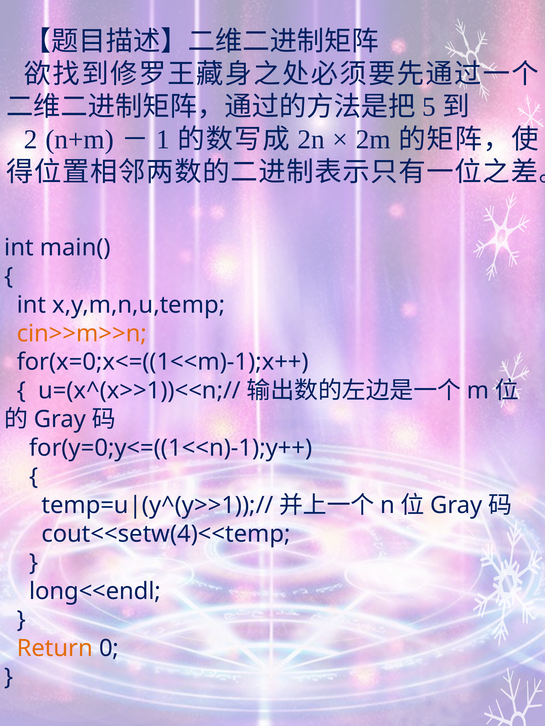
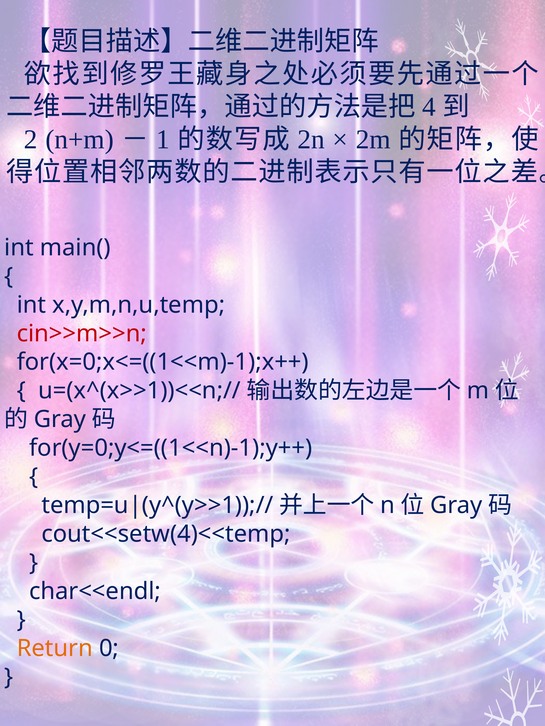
5: 5 -> 4 (429, 107)
cin>>m>>n colour: orange -> red (82, 334)
long<<endl: long<<endl -> char<<endl (95, 592)
